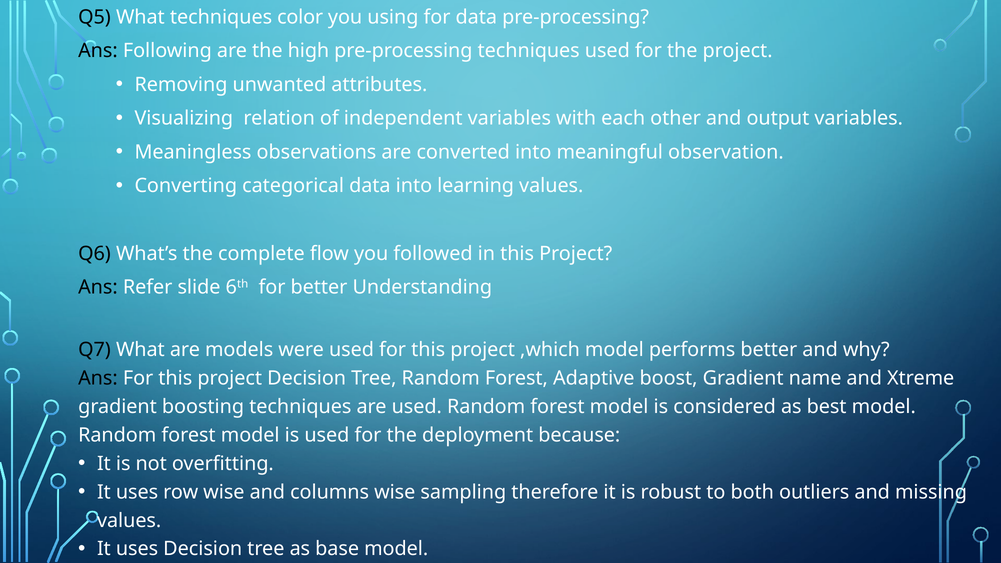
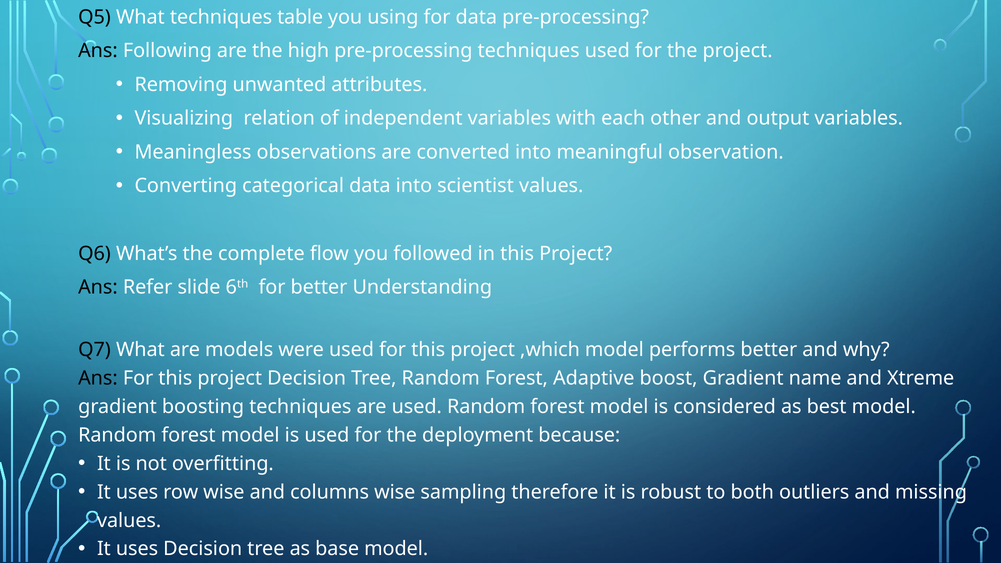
color: color -> table (300, 17)
learning: learning -> scientist (476, 186)
